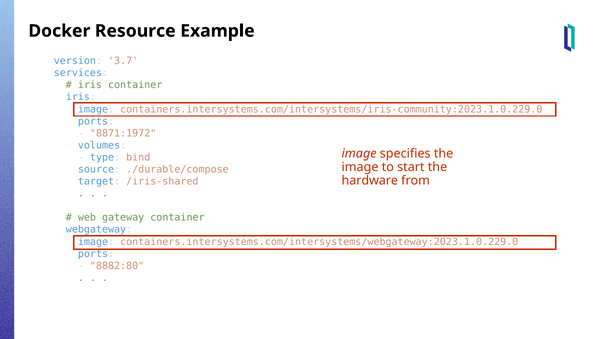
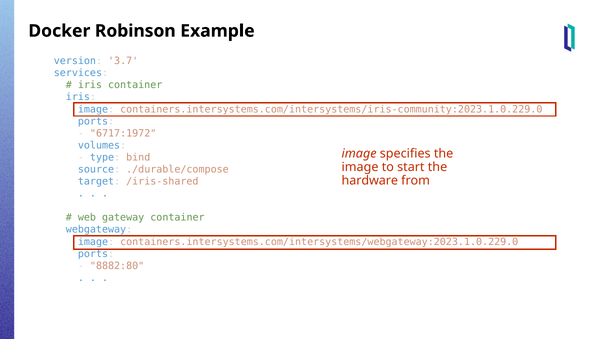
Resource: Resource -> Robinson (135, 31)
8871:1972: 8871:1972 -> 6717:1972 (123, 133)
